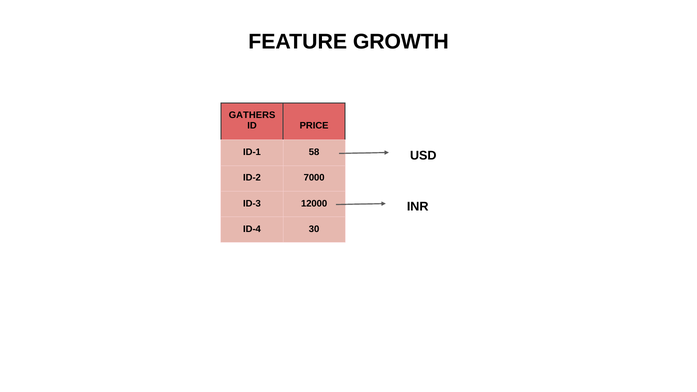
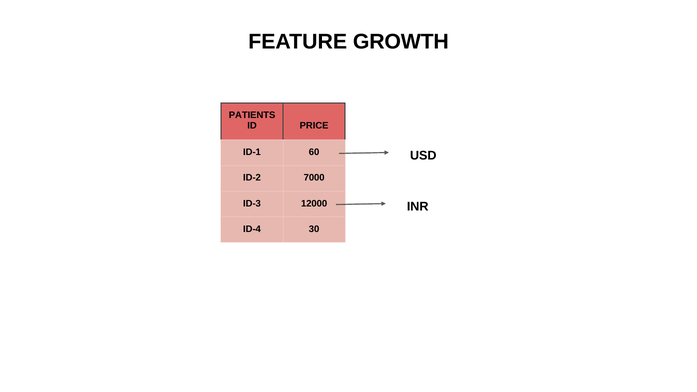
GATHERS: GATHERS -> PATIENTS (252, 115)
58: 58 -> 60 (314, 152)
